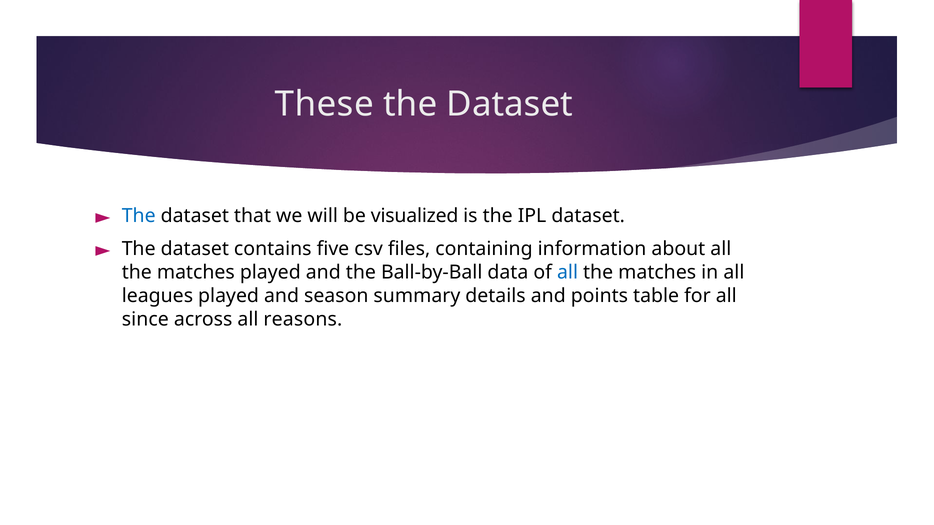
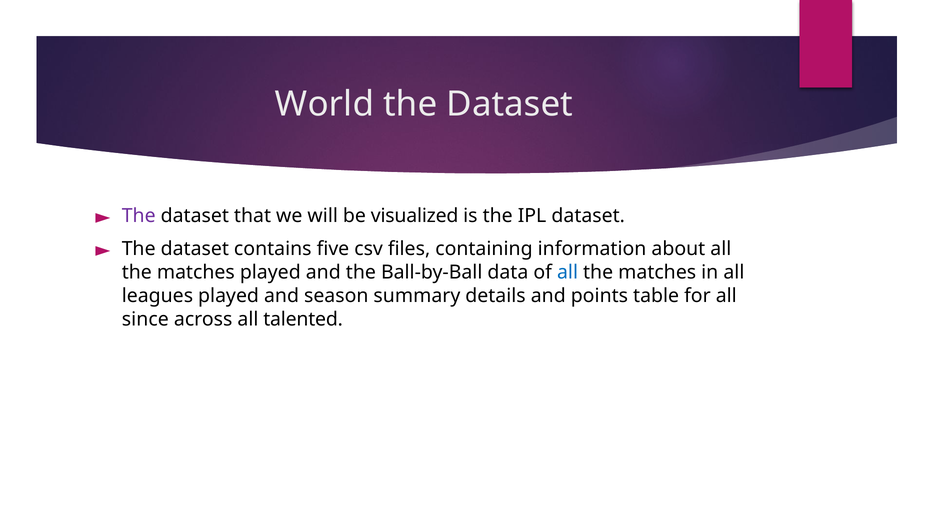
These: These -> World (325, 104)
The colour: blue -> purple (139, 216)
reasons: reasons -> talented (303, 319)
